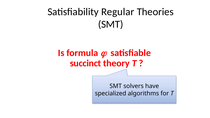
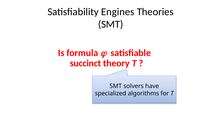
Regular: Regular -> Engines (118, 12)
